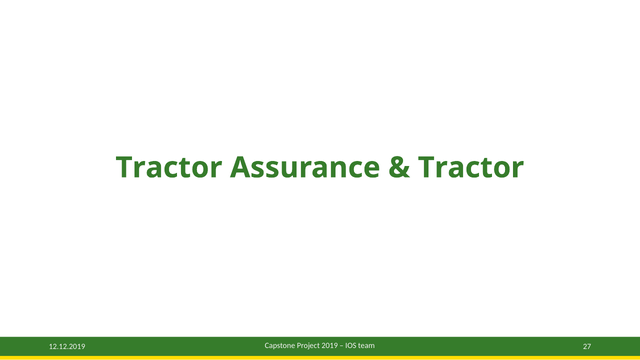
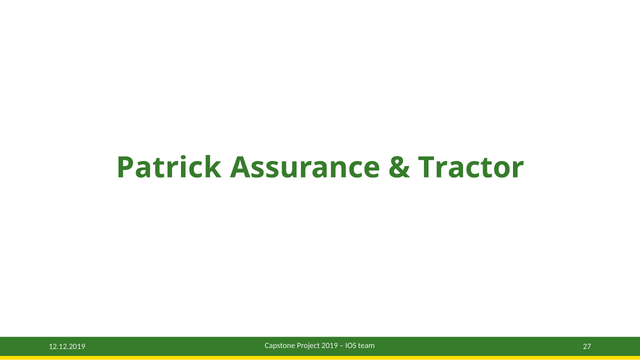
Tractor: Tractor -> Patrick (169, 168)
